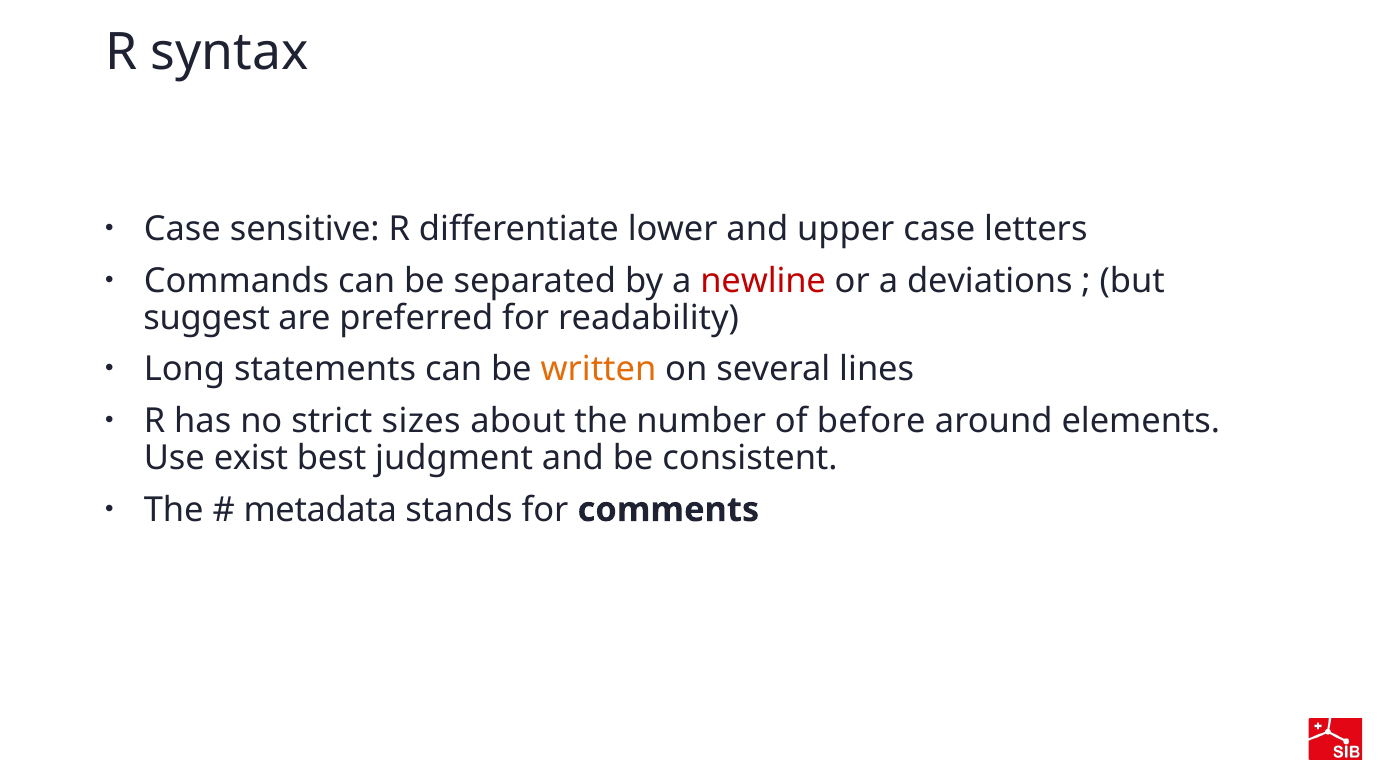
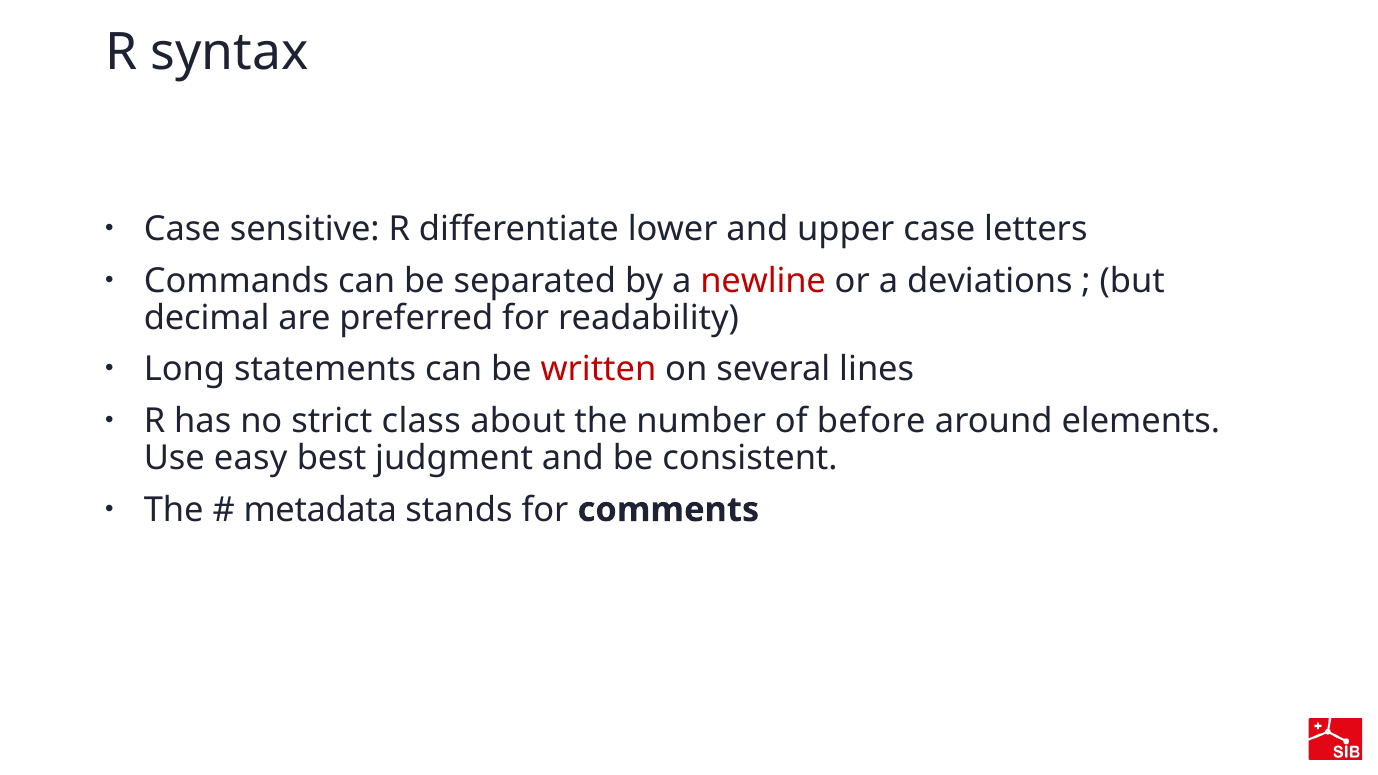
suggest: suggest -> decimal (207, 318)
written colour: orange -> red (599, 370)
sizes: sizes -> class (421, 421)
exist: exist -> easy (251, 458)
